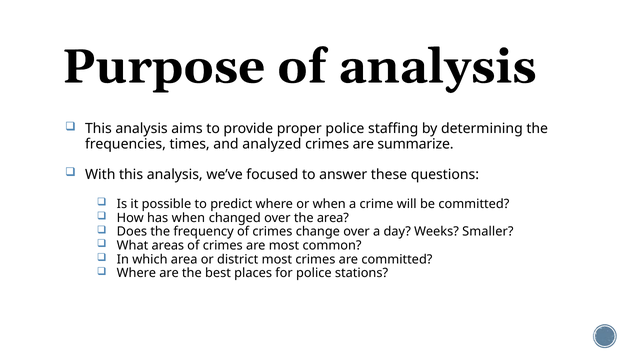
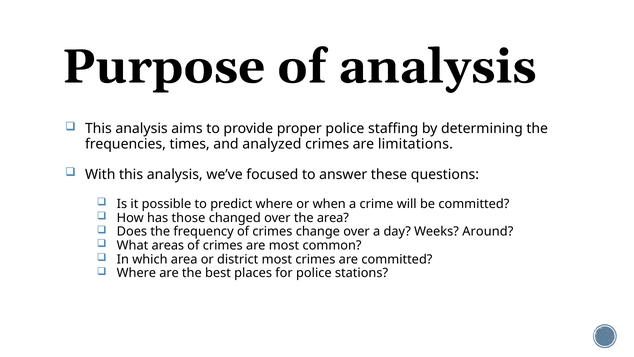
summarize: summarize -> limitations (415, 144)
has when: when -> those (188, 218)
Smaller: Smaller -> Around (488, 231)
